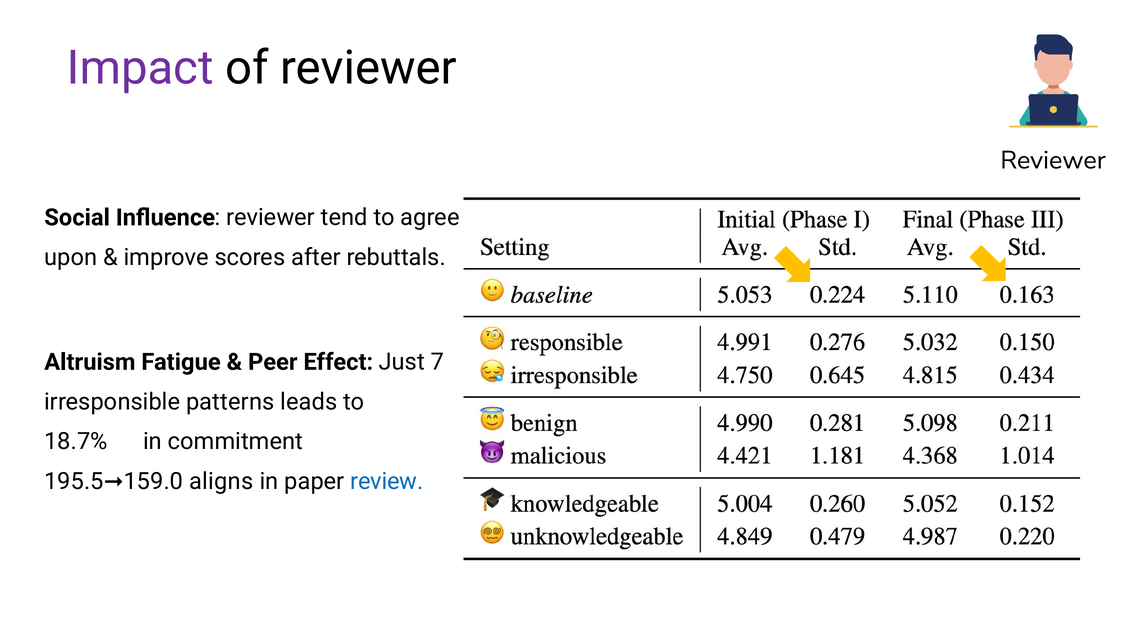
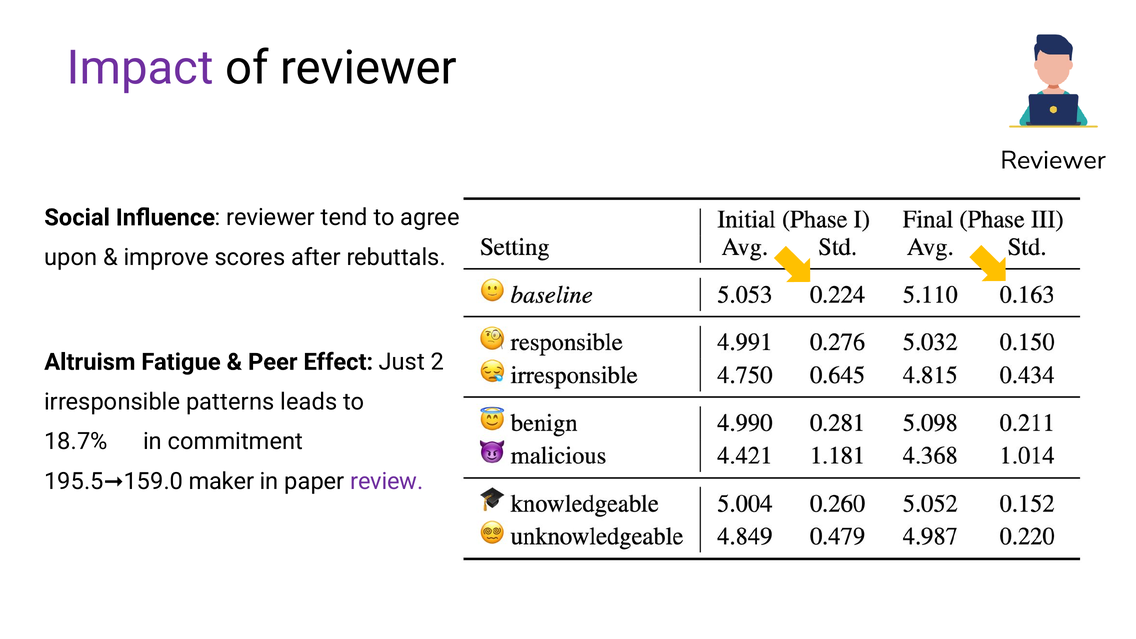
7: 7 -> 2 (437, 362)
aligns: aligns -> maker (221, 481)
review colour: blue -> purple (387, 481)
